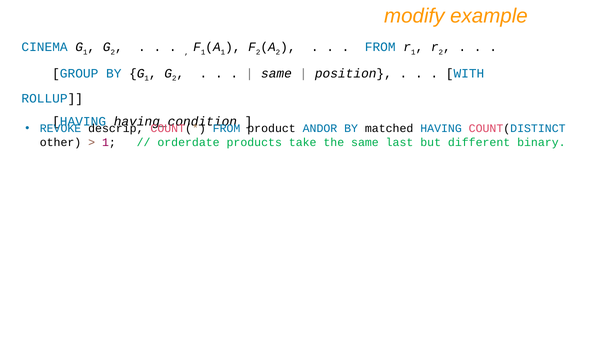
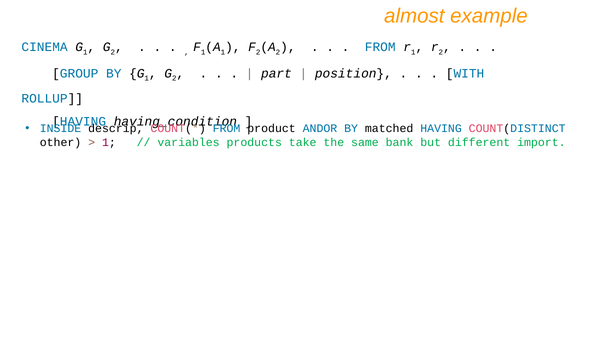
modify: modify -> almost (414, 16)
same: same -> part (276, 73)
REVOKE: REVOKE -> INSIDE (61, 129)
orderdate: orderdate -> variables (189, 142)
last: last -> bank (400, 142)
binary: binary -> import (541, 142)
